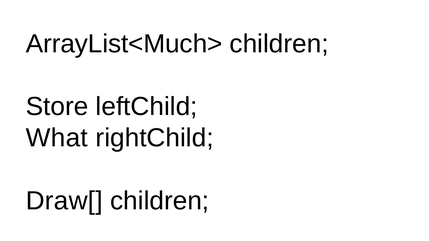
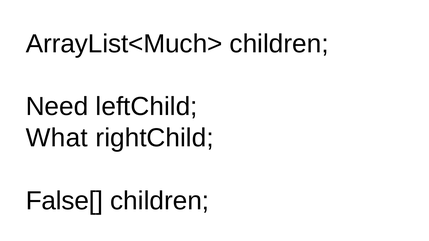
Store: Store -> Need (57, 107)
Draw[: Draw[ -> False[ (64, 201)
